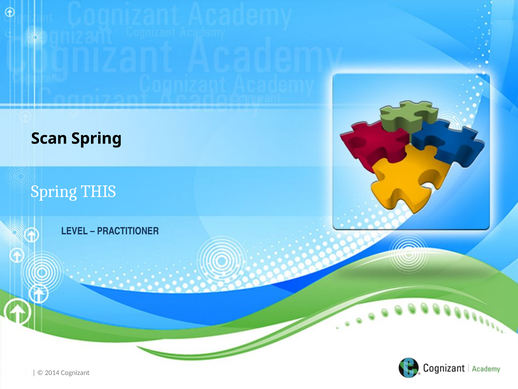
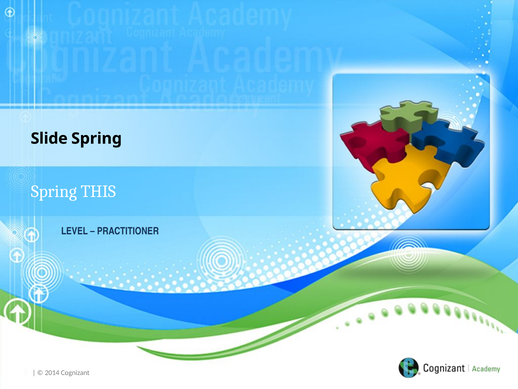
Scan: Scan -> Slide (49, 138)
